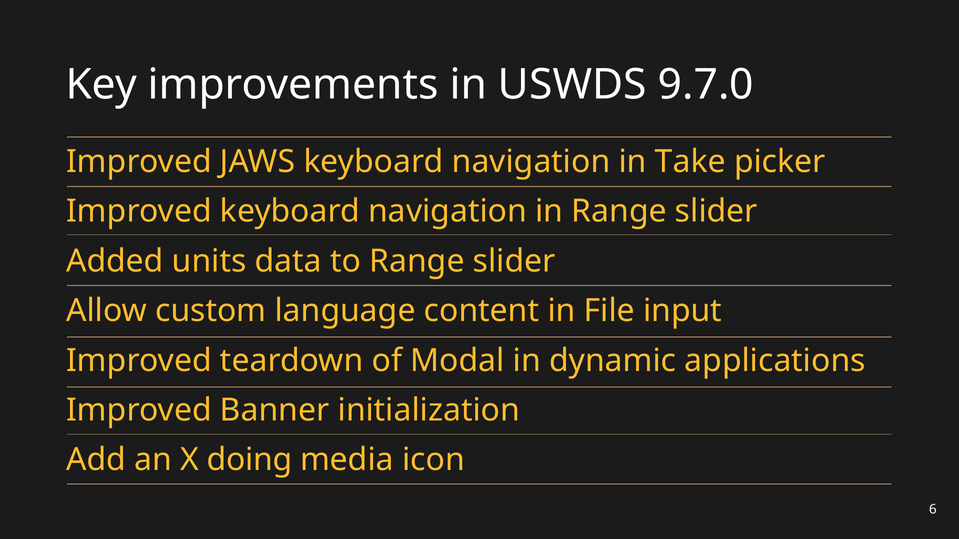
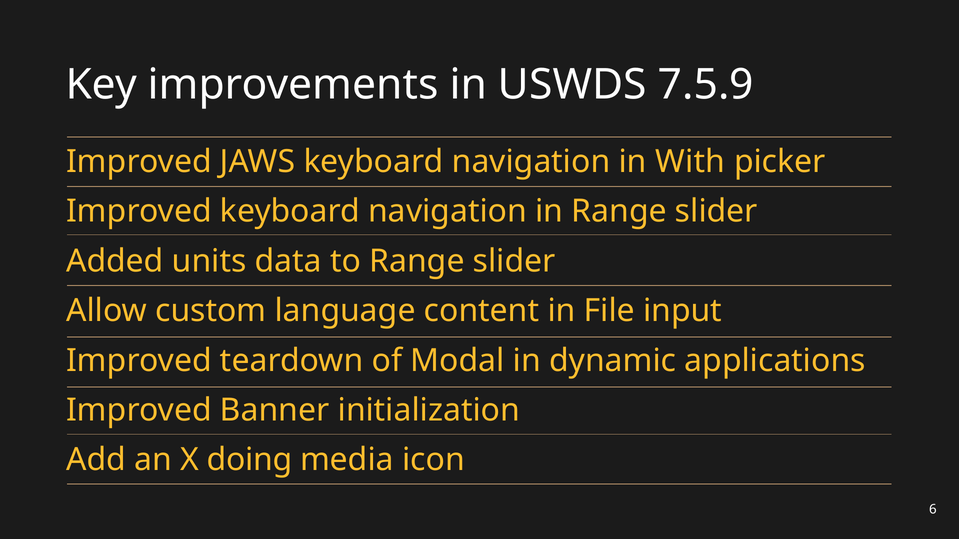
9.7.0: 9.7.0 -> 7.5.9 (706, 85)
Take: Take -> With (690, 162)
